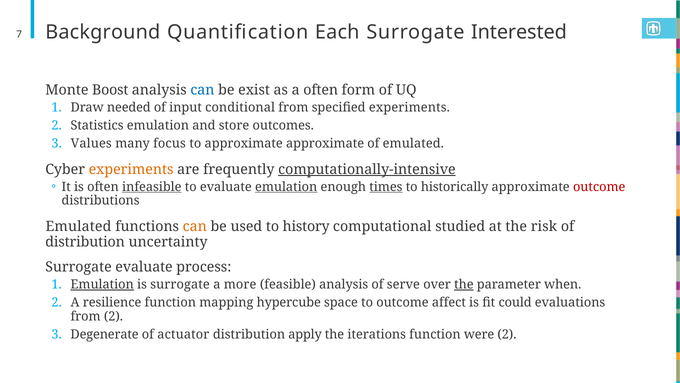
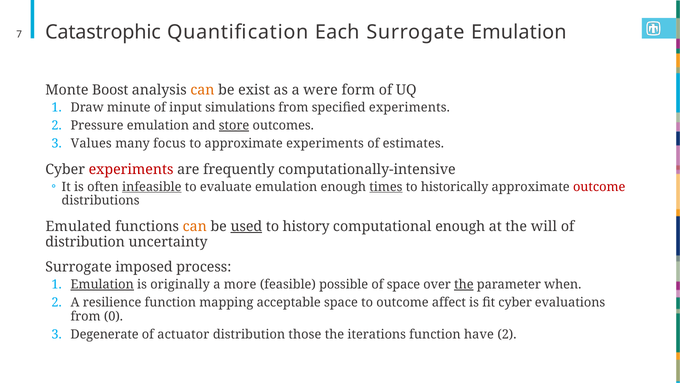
Background: Background -> Catastrophic (103, 32)
Surrogate Interested: Interested -> Emulation (519, 32)
can colour: blue -> orange (202, 90)
a often: often -> were (321, 90)
needed: needed -> minute (129, 107)
conditional: conditional -> simulations (240, 107)
Statistics: Statistics -> Pressure (97, 125)
store underline: none -> present (234, 125)
approximate approximate: approximate -> experiments (325, 143)
of emulated: emulated -> estimates (413, 143)
experiments colour: orange -> red (131, 169)
computationally-intensive underline: present -> none (367, 169)
emulation underline: present -> none (286, 187)
used underline: none -> present (246, 226)
computational studied: studied -> enough (460, 226)
risk: risk -> will (544, 226)
Surrogate evaluate: evaluate -> imposed (144, 267)
is surrogate: surrogate -> originally (180, 284)
feasible analysis: analysis -> possible (344, 284)
of serve: serve -> space (403, 284)
hypercube: hypercube -> acceptable (289, 302)
fit could: could -> cyber (515, 302)
from 2: 2 -> 0 (113, 316)
apply: apply -> those (305, 334)
were: were -> have (479, 334)
